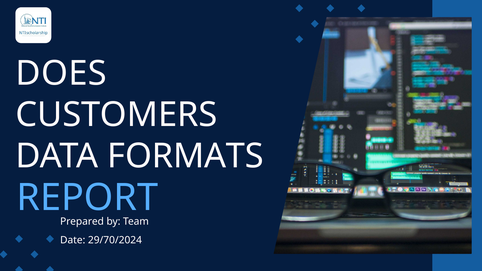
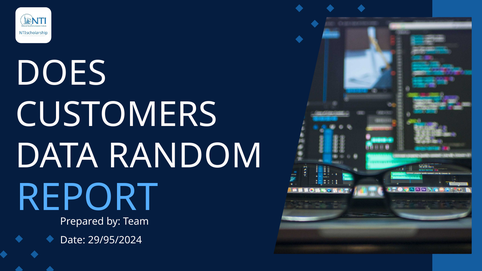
FORMATS: FORMATS -> RANDOM (185, 156)
29/70/2024: 29/70/2024 -> 29/95/2024 (115, 240)
